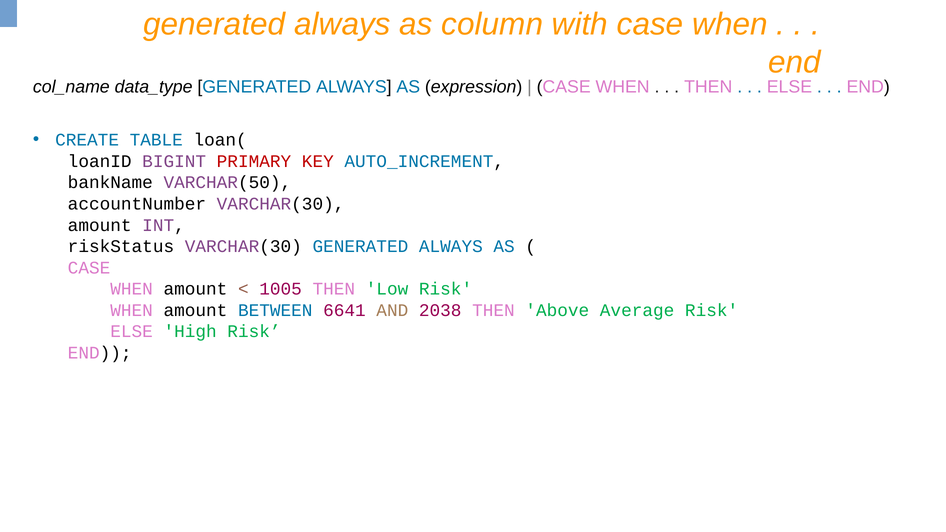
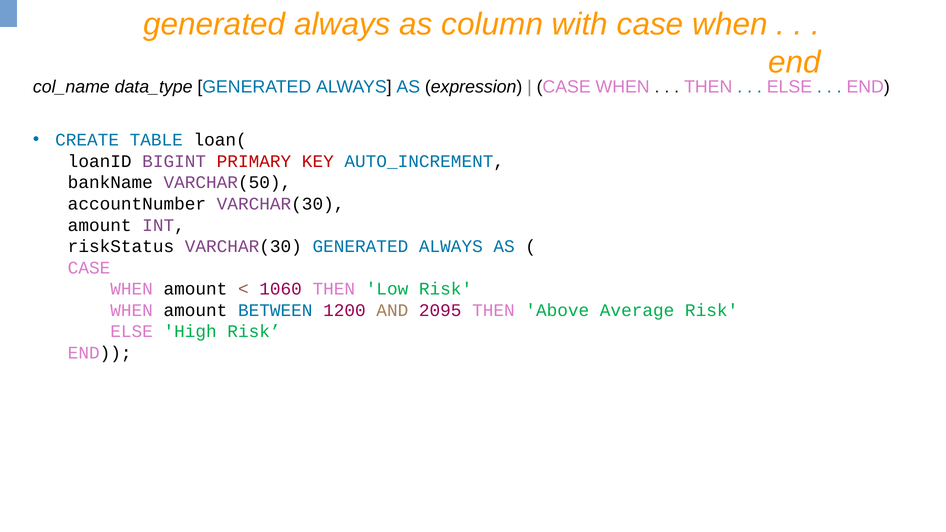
1005: 1005 -> 1060 (281, 289)
6641: 6641 -> 1200 (344, 310)
2038: 2038 -> 2095 (440, 310)
